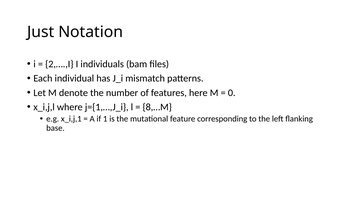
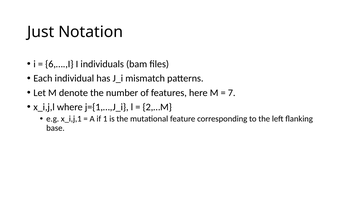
2,….,I: 2,….,I -> 6,….,I (59, 64)
0: 0 -> 7 (232, 93)
8,…M: 8,…M -> 2,…M (157, 107)
